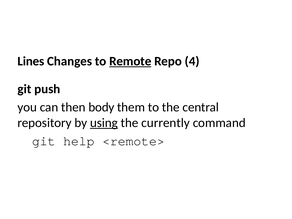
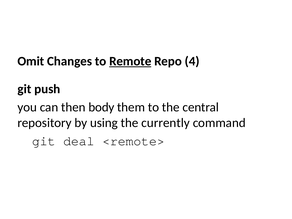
Lines: Lines -> Omit (31, 61)
using underline: present -> none (104, 123)
help: help -> deal (79, 141)
